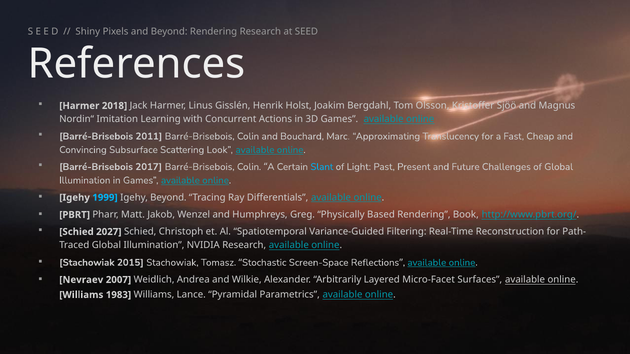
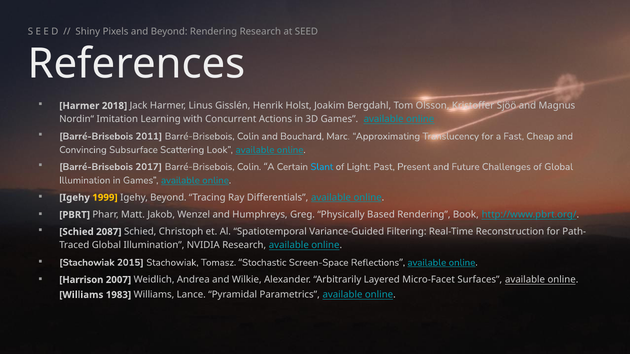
1999 colour: light blue -> yellow (105, 198)
2027: 2027 -> 2087 (109, 232)
Nevraev: Nevraev -> Harrison (81, 280)
